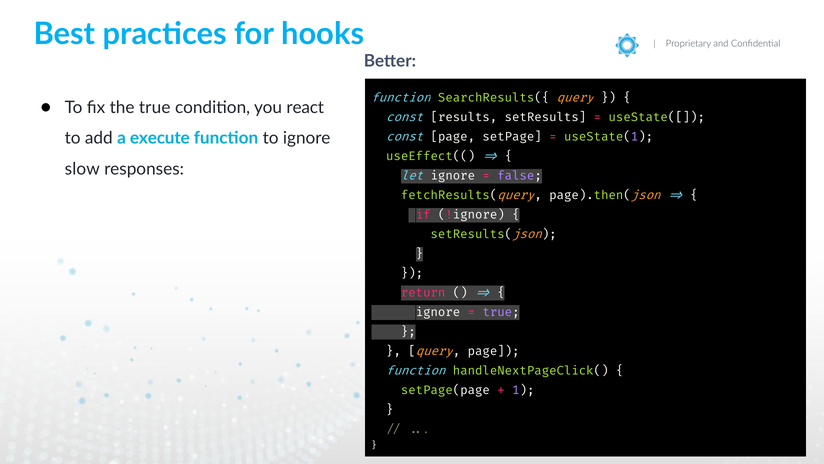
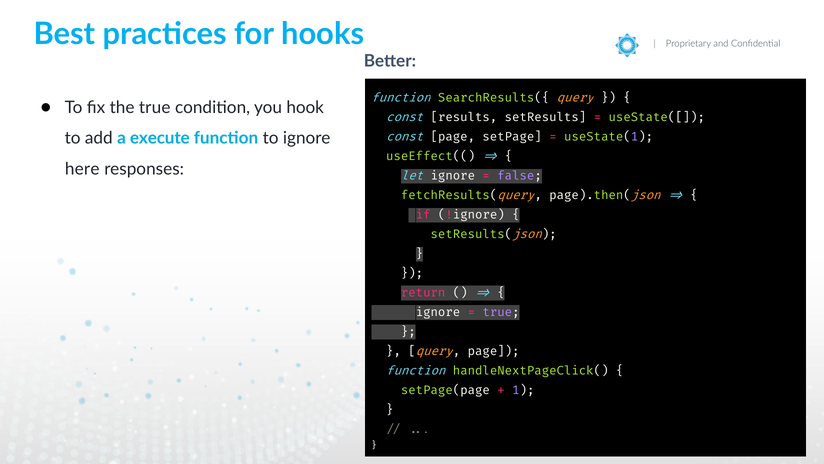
react: react -> hook (305, 107)
slow: slow -> here (82, 169)
